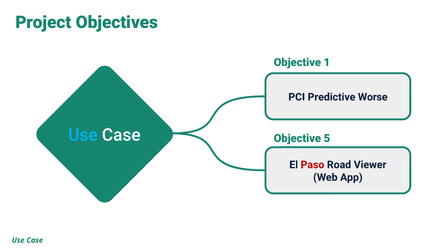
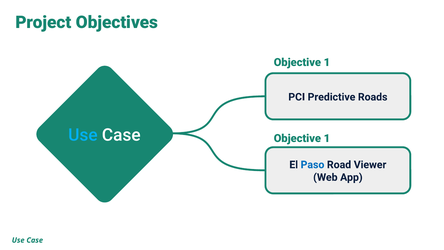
Worse: Worse -> Roads (373, 97)
5: 5 -> 1 (327, 138)
Paso colour: red -> blue (312, 165)
